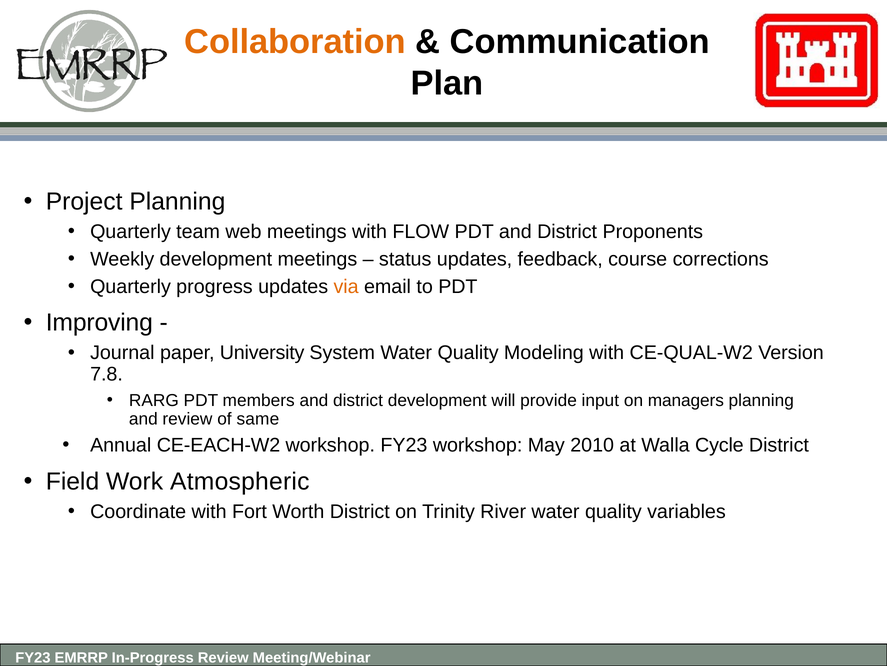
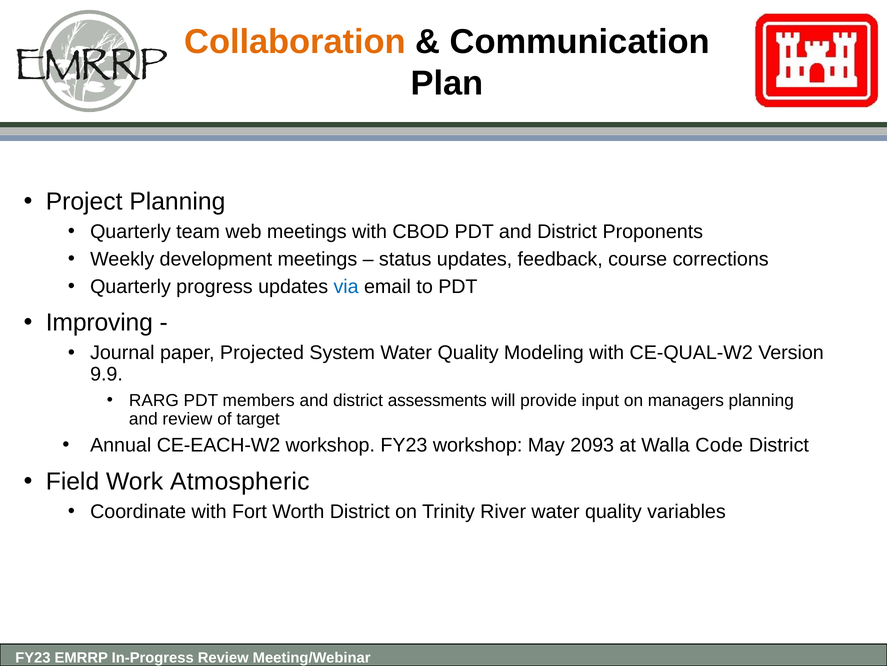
FLOW: FLOW -> CBOD (421, 231)
via colour: orange -> blue (346, 286)
University: University -> Projected (262, 353)
7.8: 7.8 -> 9.9 (106, 374)
district development: development -> assessments (437, 400)
same: same -> target (258, 419)
2010: 2010 -> 2093 (592, 445)
Cycle: Cycle -> Code (719, 445)
